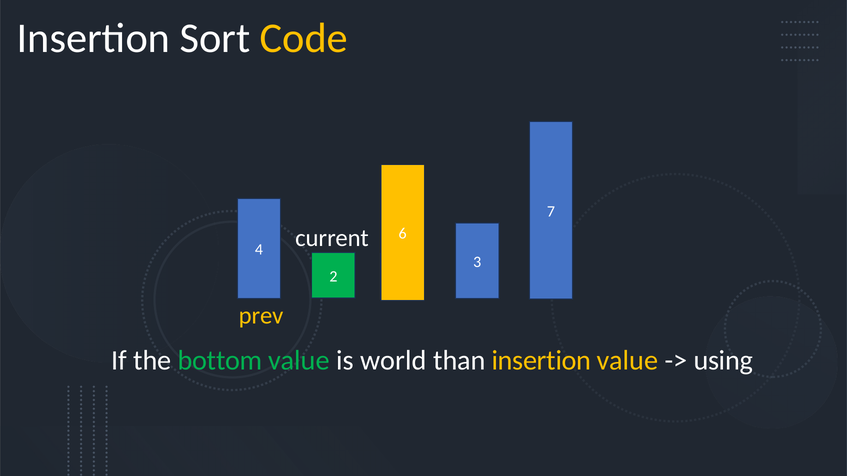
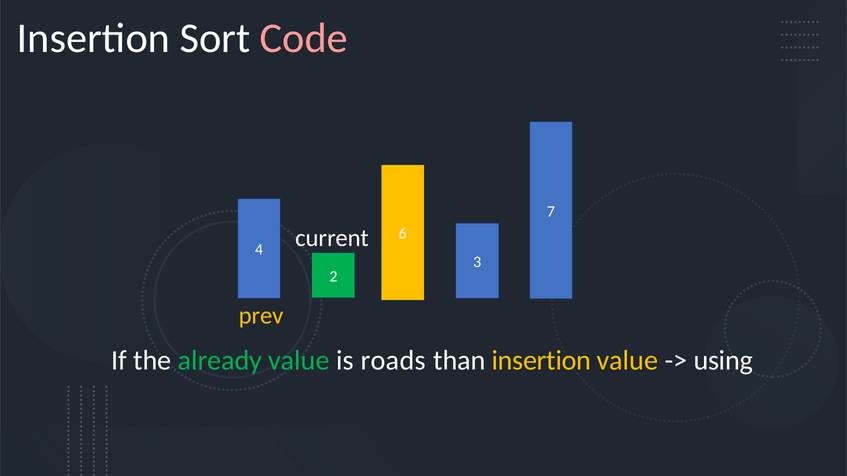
Code colour: yellow -> pink (304, 38)
bottom: bottom -> already (220, 361)
world: world -> roads (393, 361)
